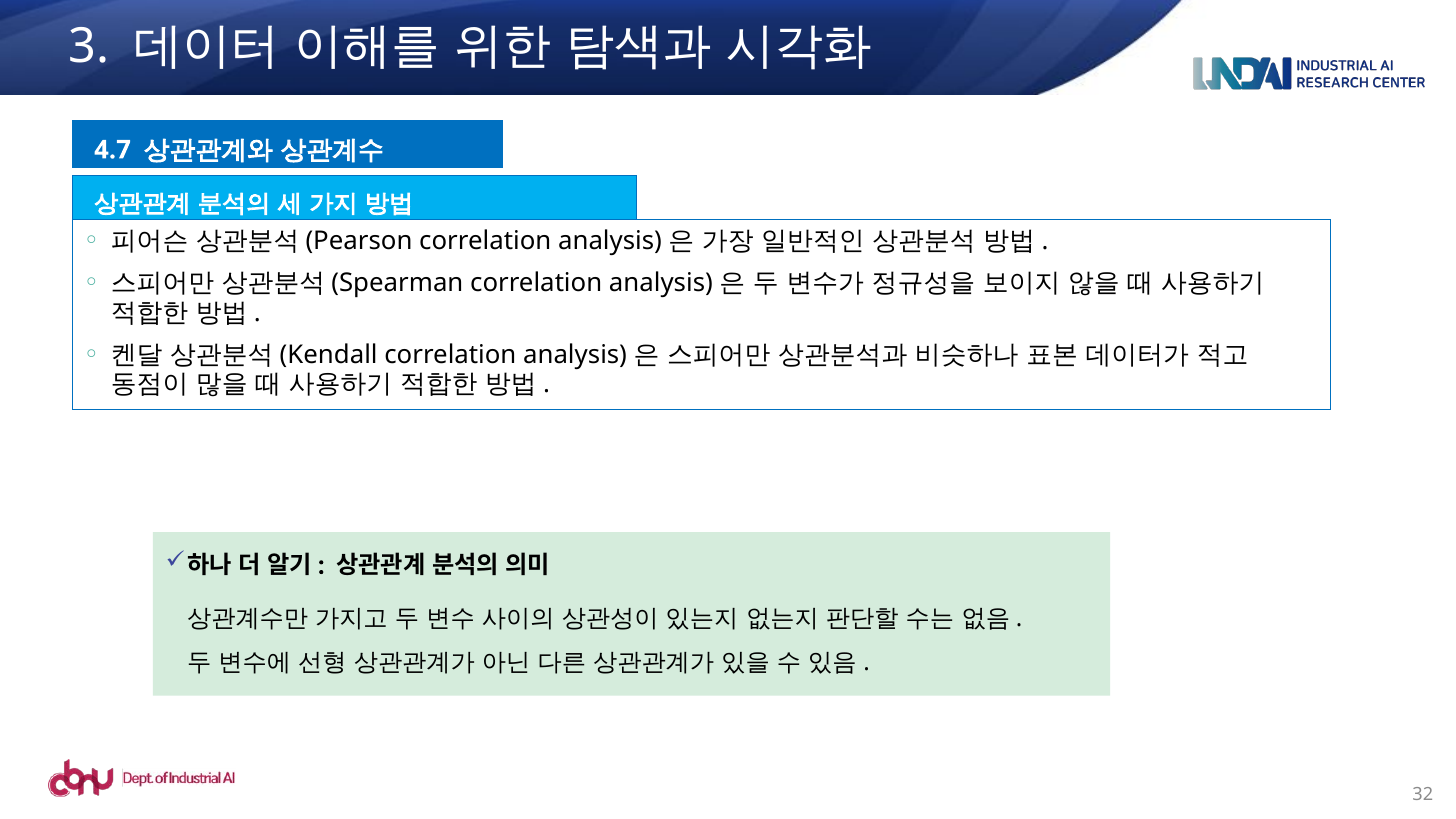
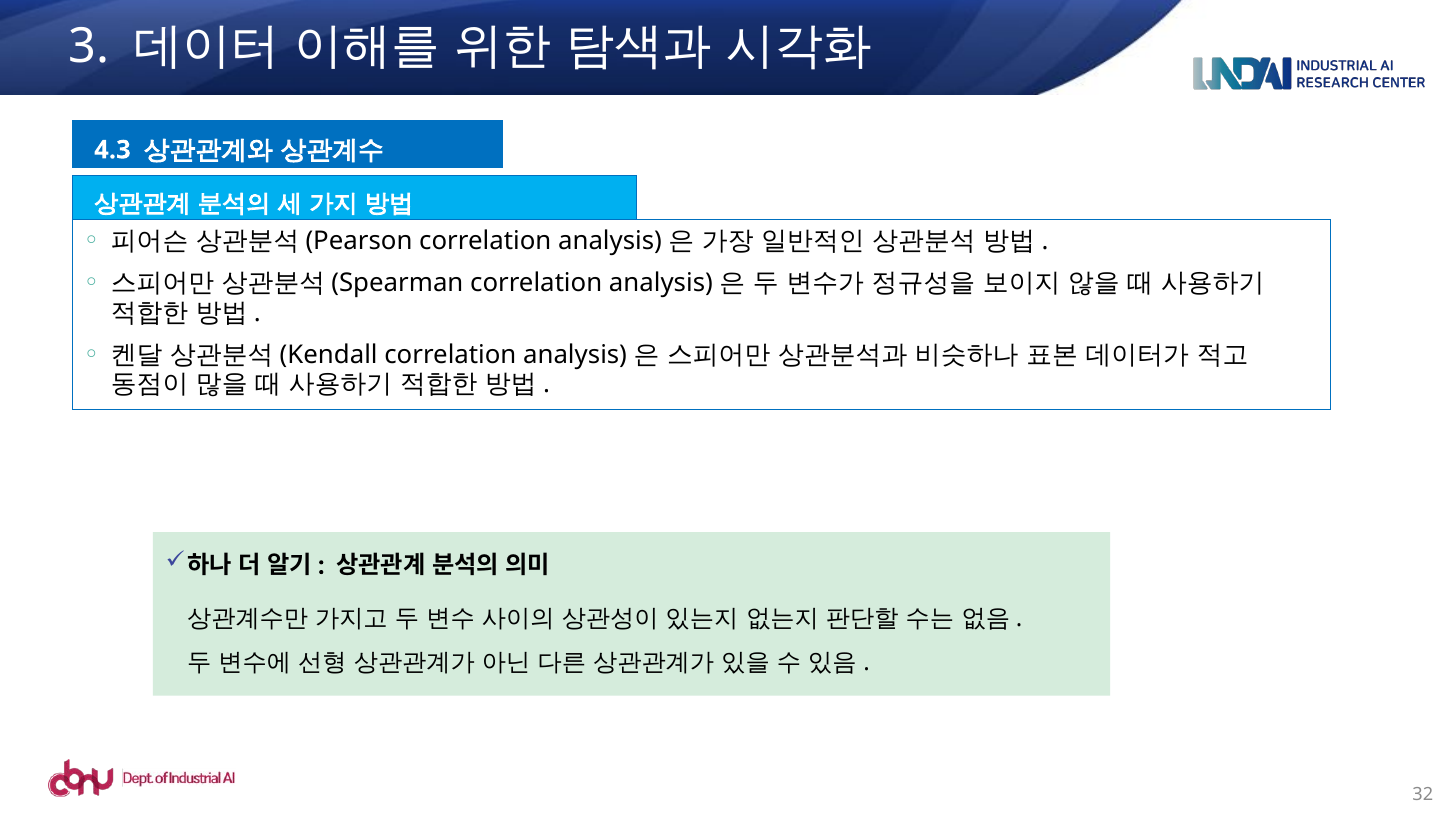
4.7: 4.7 -> 4.3 (112, 150)
